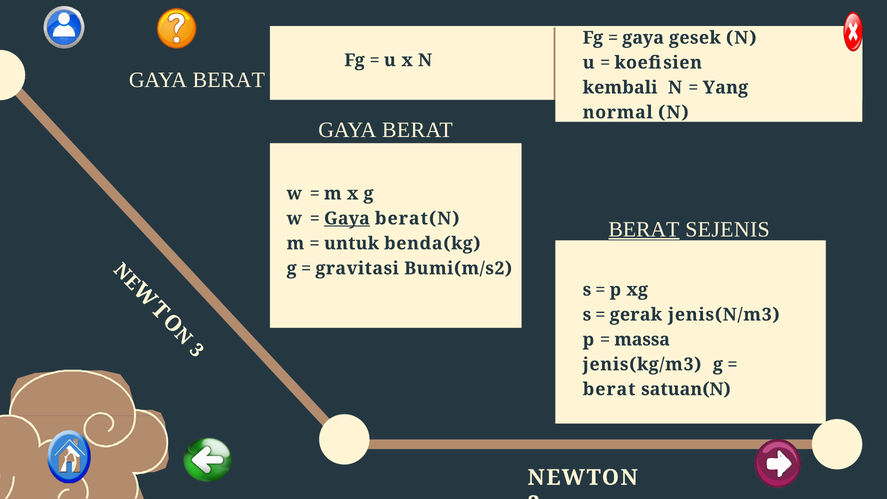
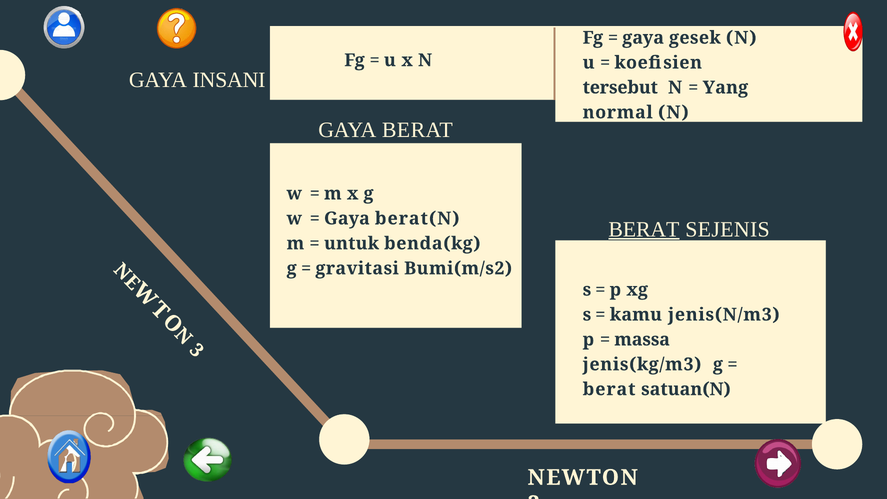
BERAT: BERAT -> INSANI (229, 80)
kembali: kembali -> tersebut (620, 88)
Gaya underline: present -> none (347, 218)
gerak: gerak -> kamu (636, 315)
